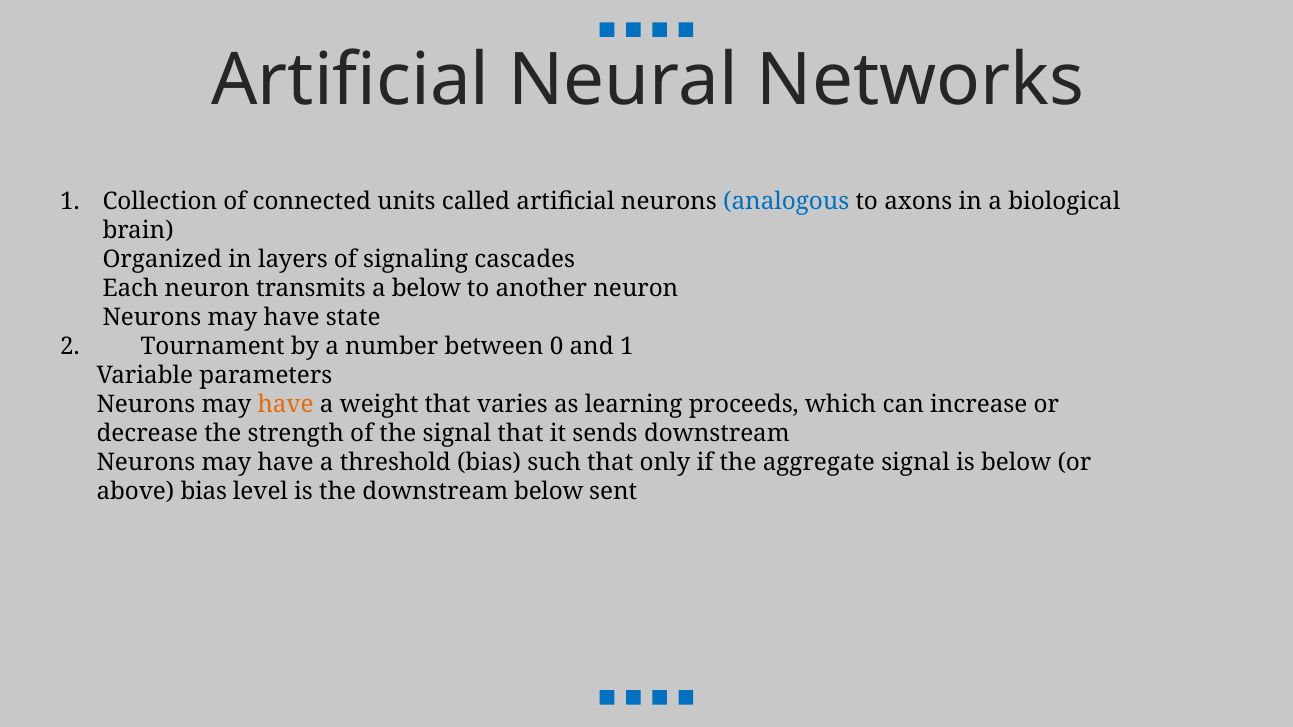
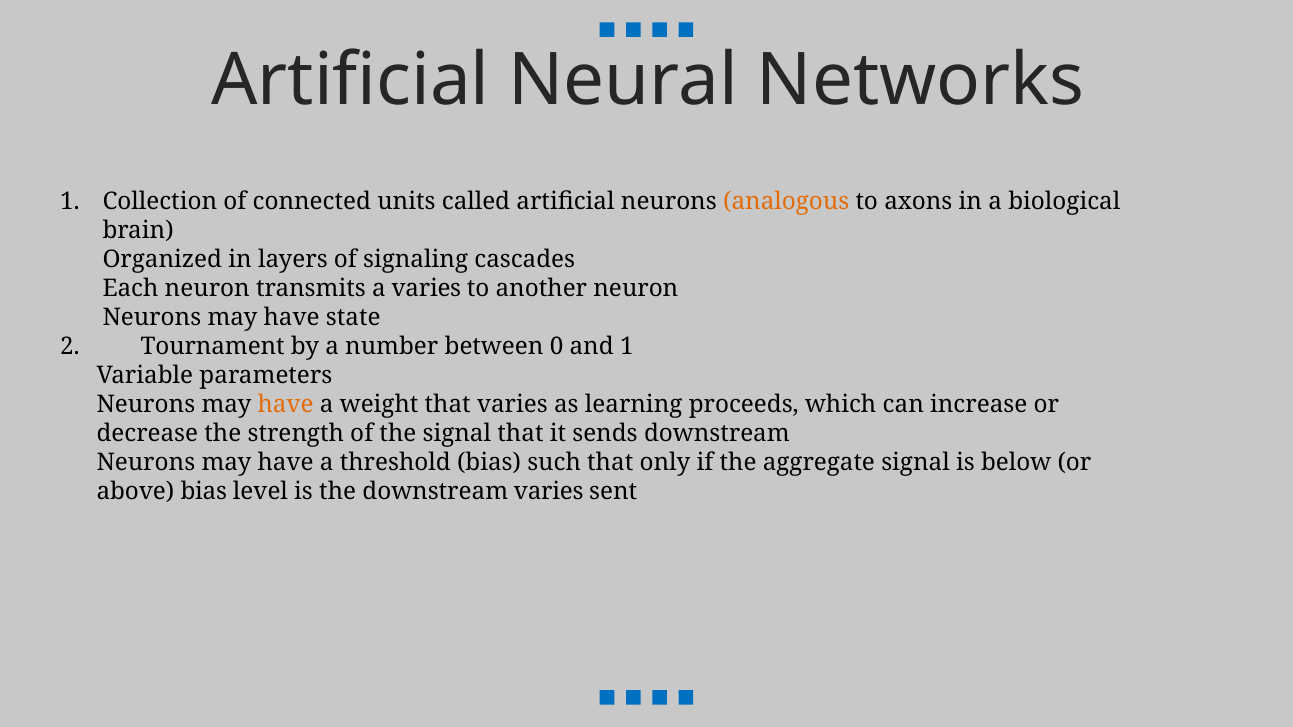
analogous colour: blue -> orange (786, 201)
a below: below -> varies (426, 288)
downstream below: below -> varies (549, 492)
